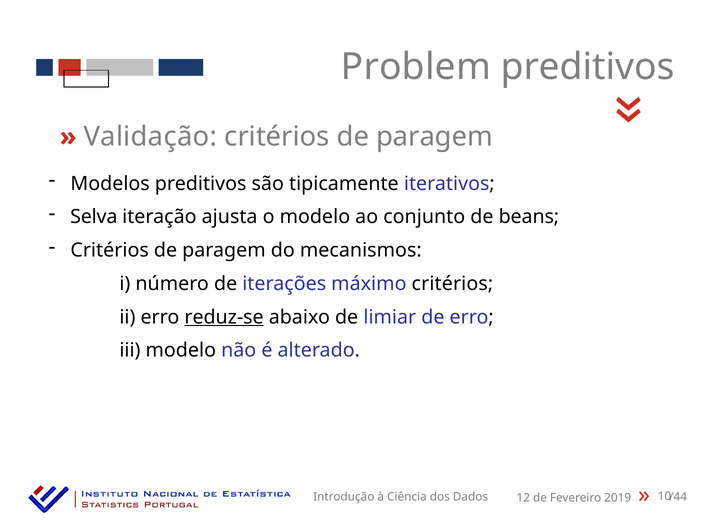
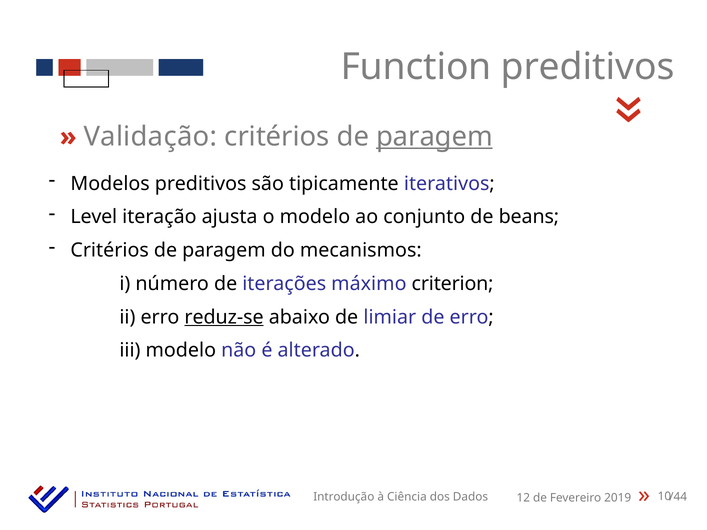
Problem: Problem -> Function (416, 67)
paragem underline: none -> present (435, 137)
Selva: Selva -> Level (94, 217)
máximo critérios: critérios -> criterion (453, 284)
